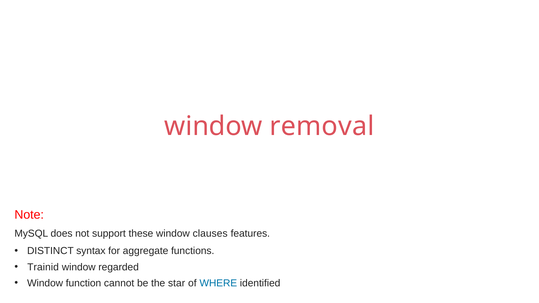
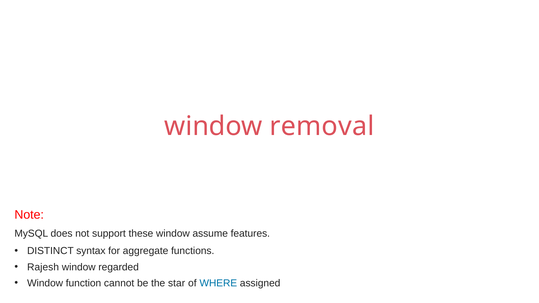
clauses: clauses -> assume (210, 234)
Trainid: Trainid -> Rajesh (43, 267)
identified: identified -> assigned (260, 283)
